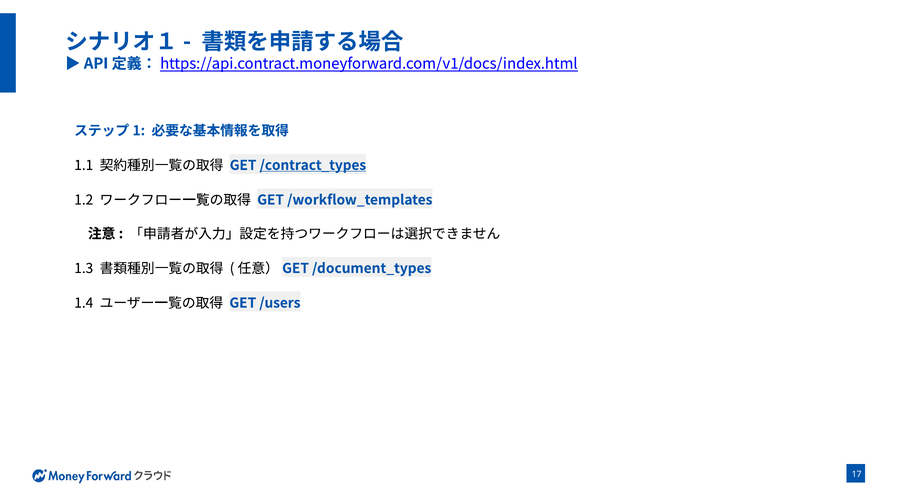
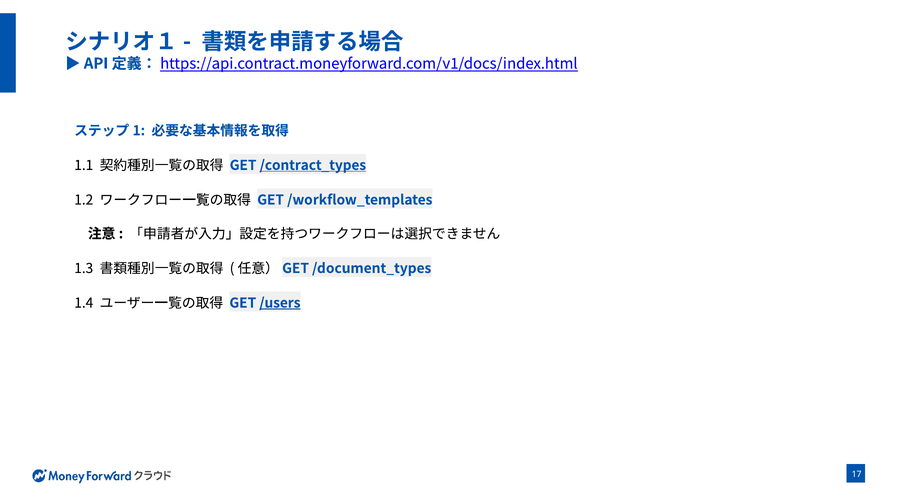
/users underline: none -> present (280, 303)
